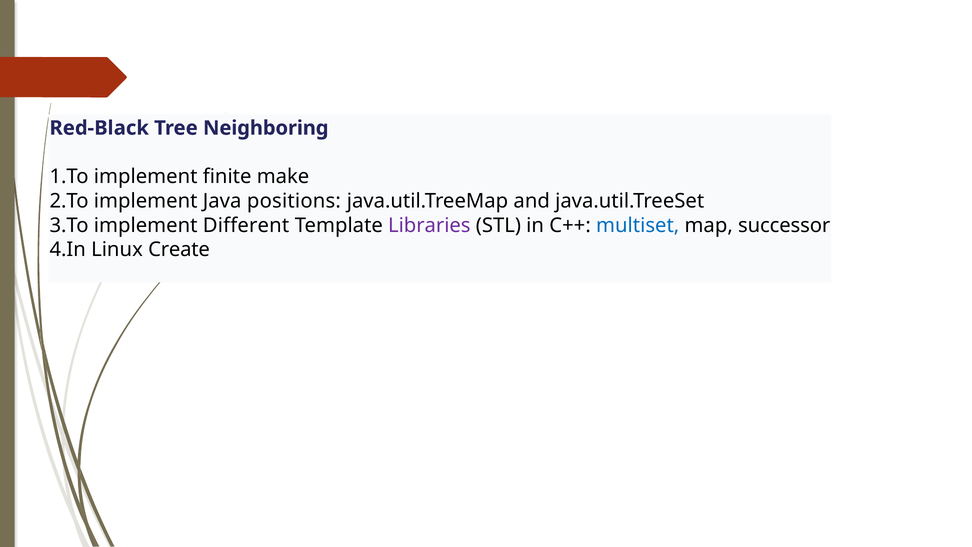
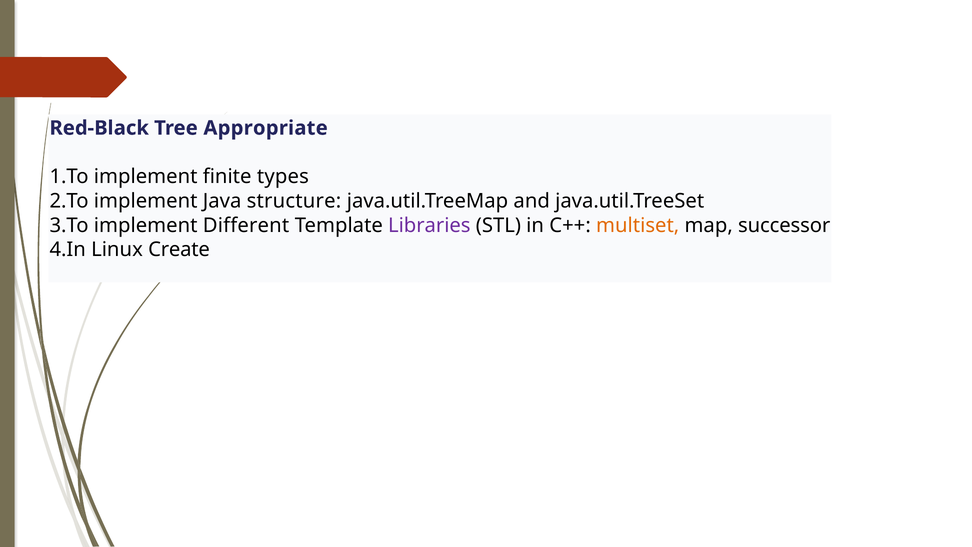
Neighboring: Neighboring -> Appropriate (266, 128)
make: make -> types (283, 177)
positions: positions -> structure (294, 201)
multiset colour: blue -> orange (638, 225)
